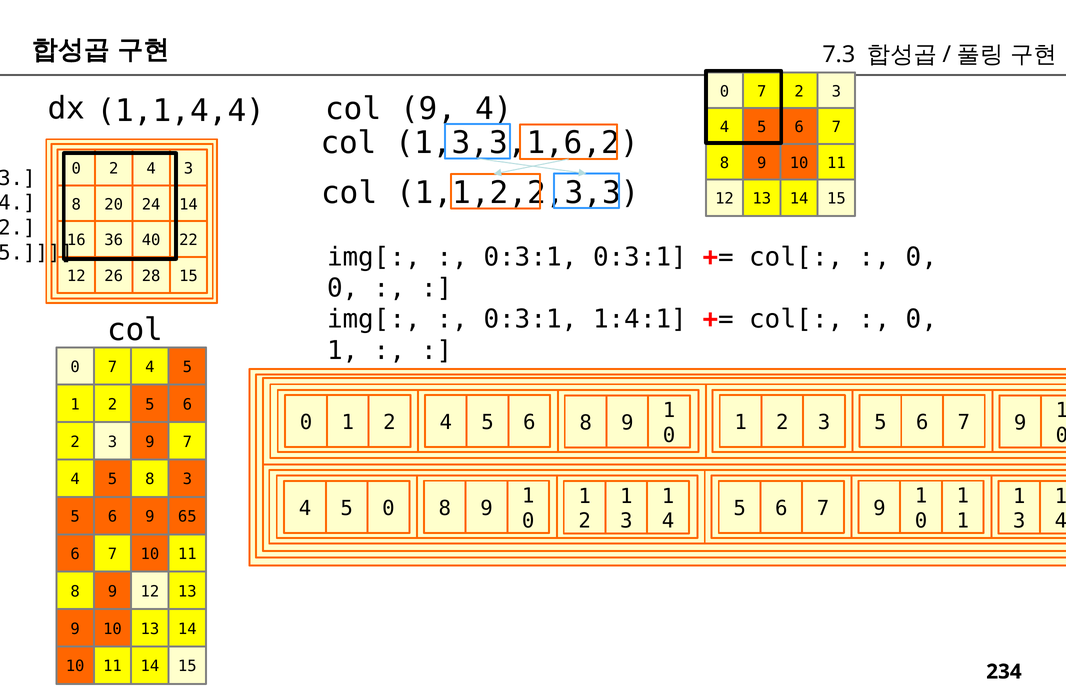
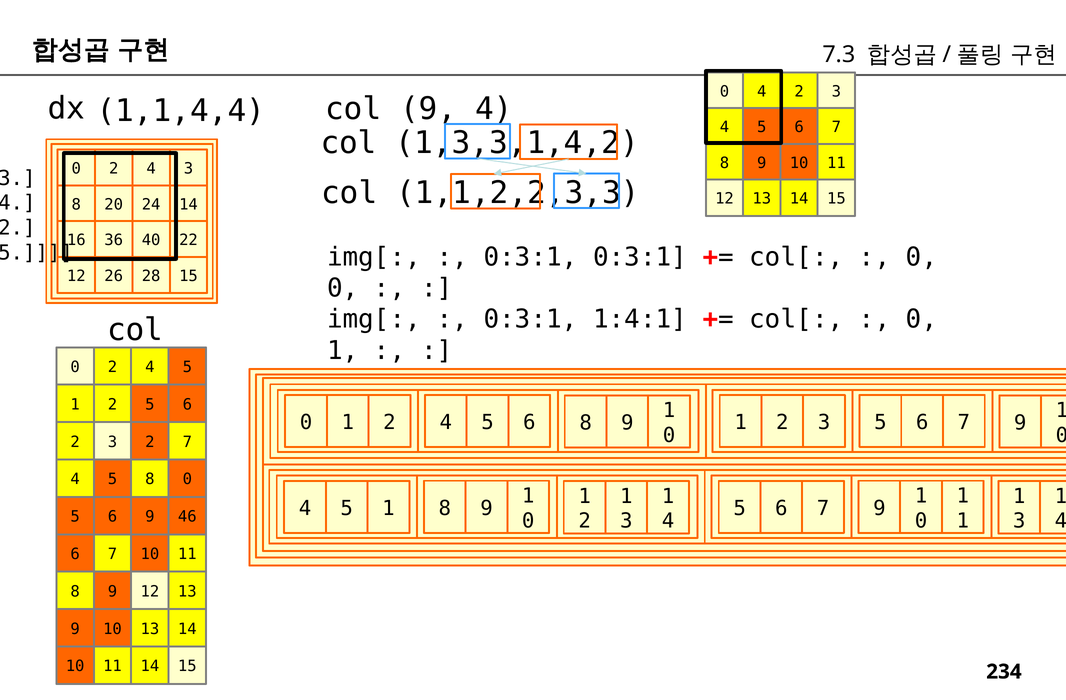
7: 7 -> 4 (762, 92)
1,3,3,1,6,2: 1,3,3,1,6,2 -> 1,3,3,1,4,2 (517, 143)
7: 7 -> 2 (112, 367)
3 9: 9 -> 2 (150, 442)
8 3: 3 -> 0 (187, 479)
0: 0 -> 1 (388, 509)
65: 65 -> 46 (187, 517)
